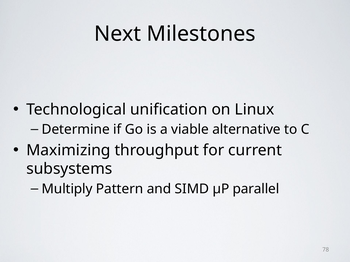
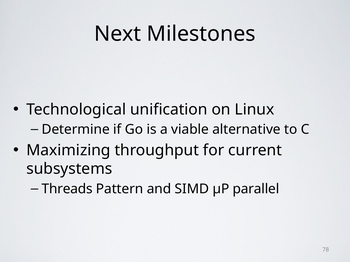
Multiply: Multiply -> Threads (67, 189)
